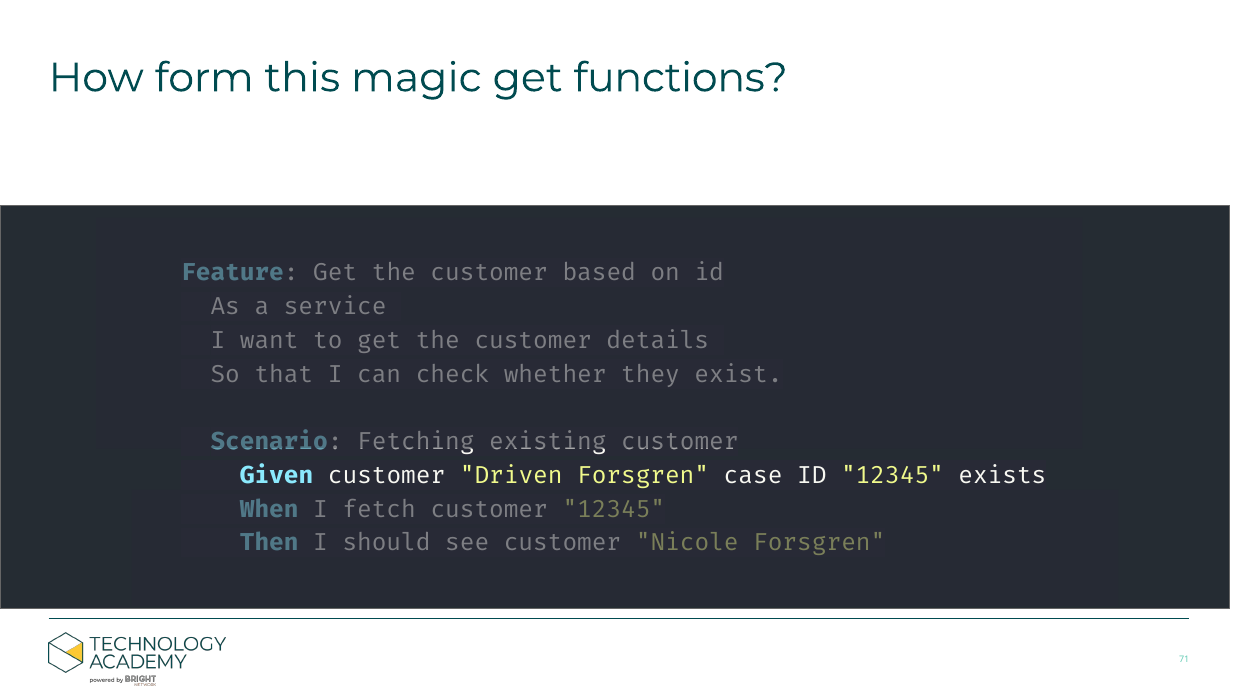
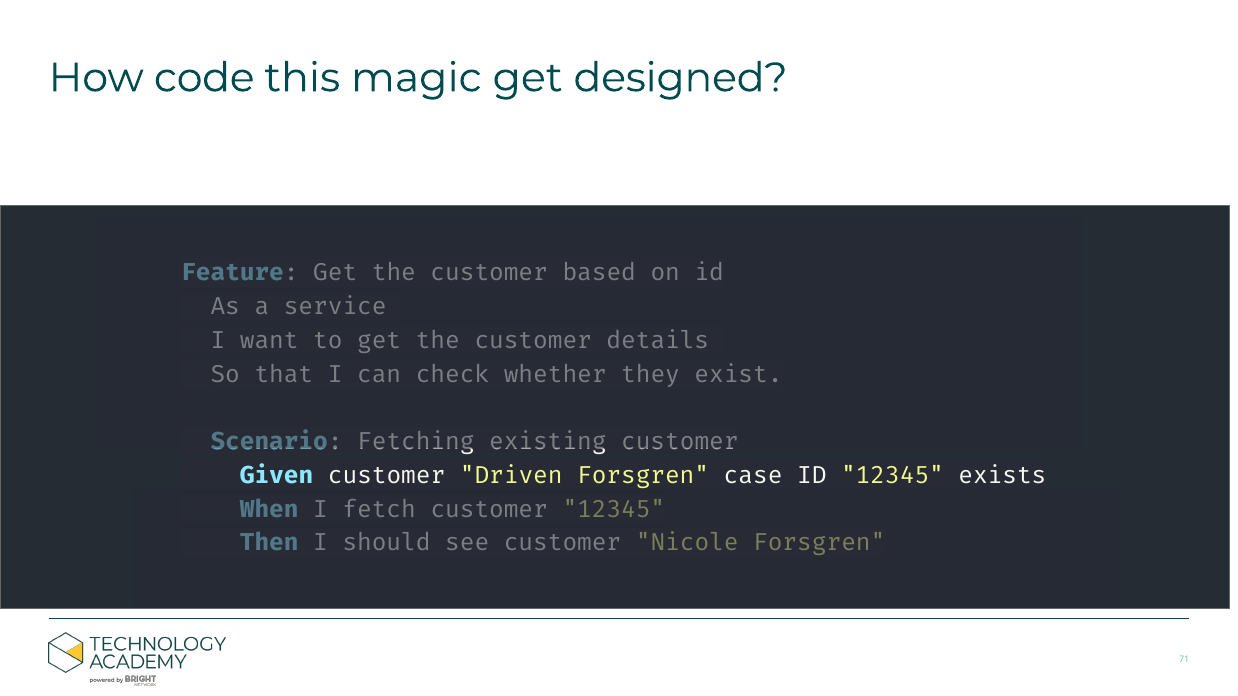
form: form -> code (204, 78)
functions: functions -> designed (681, 78)
